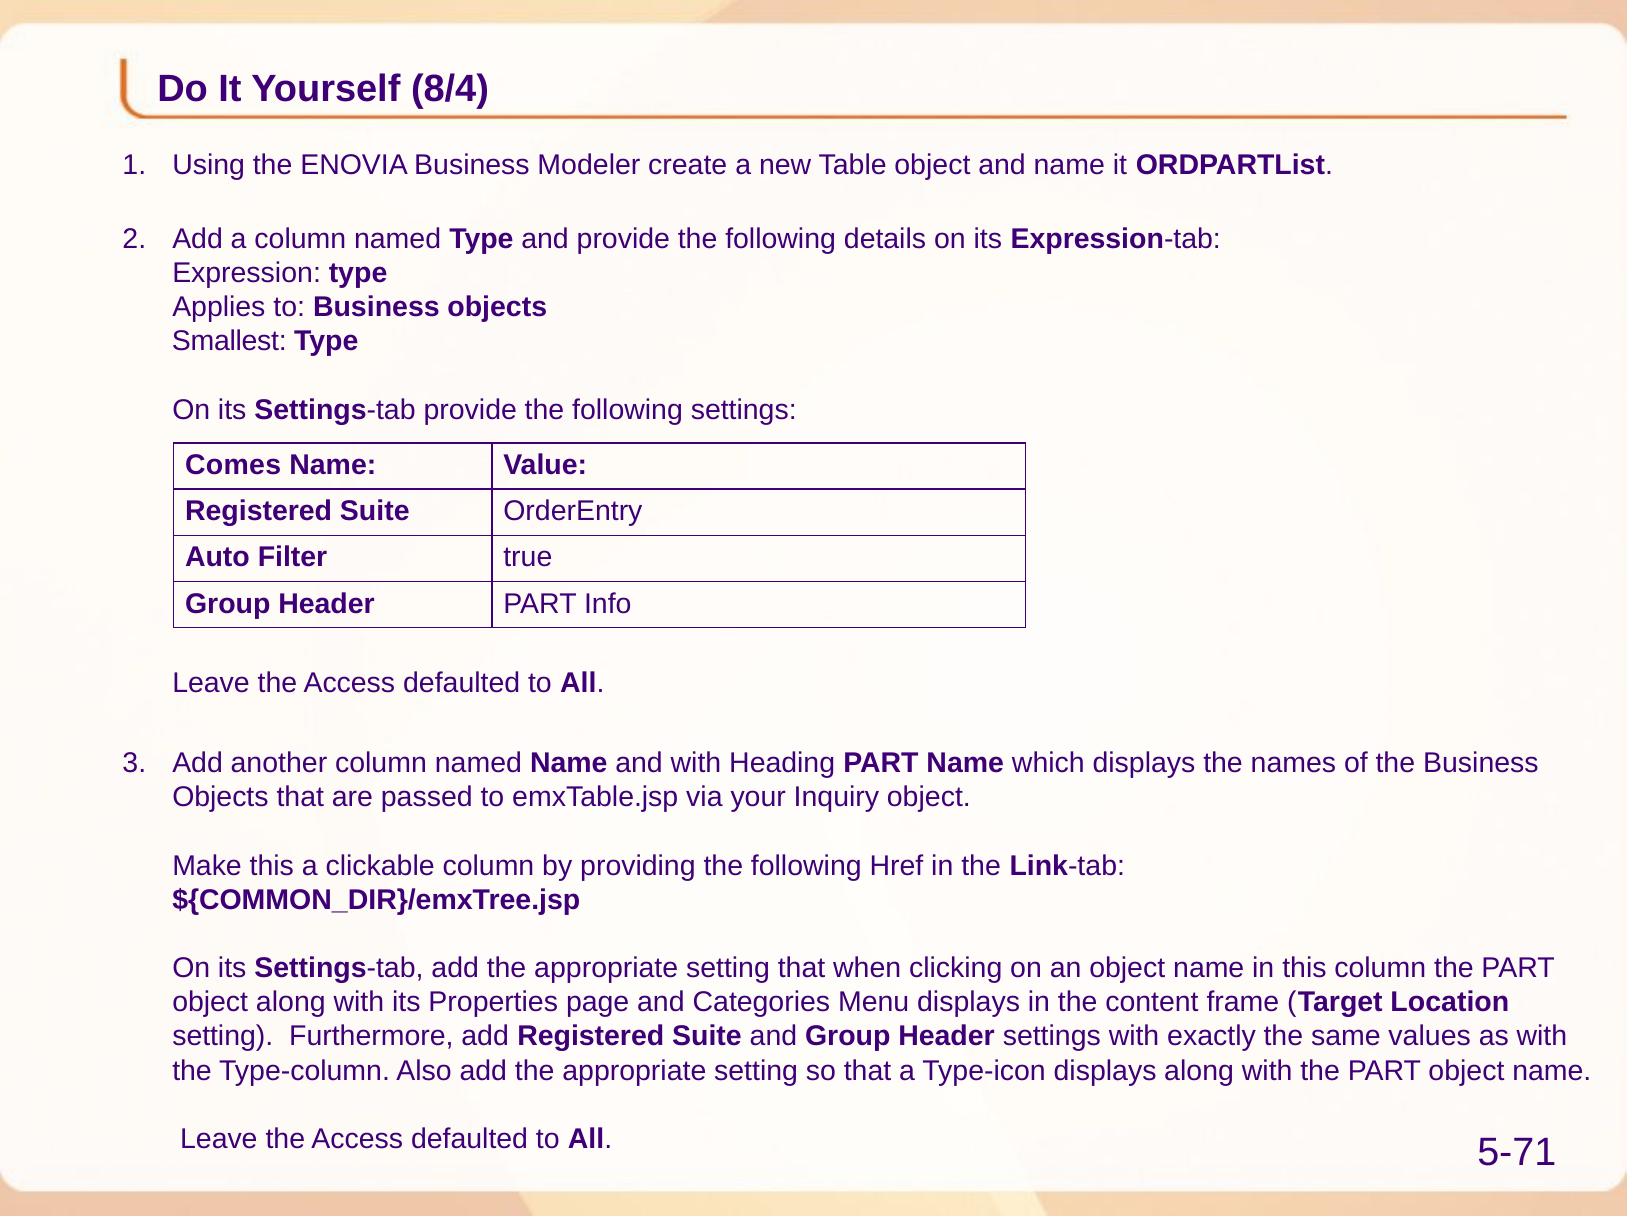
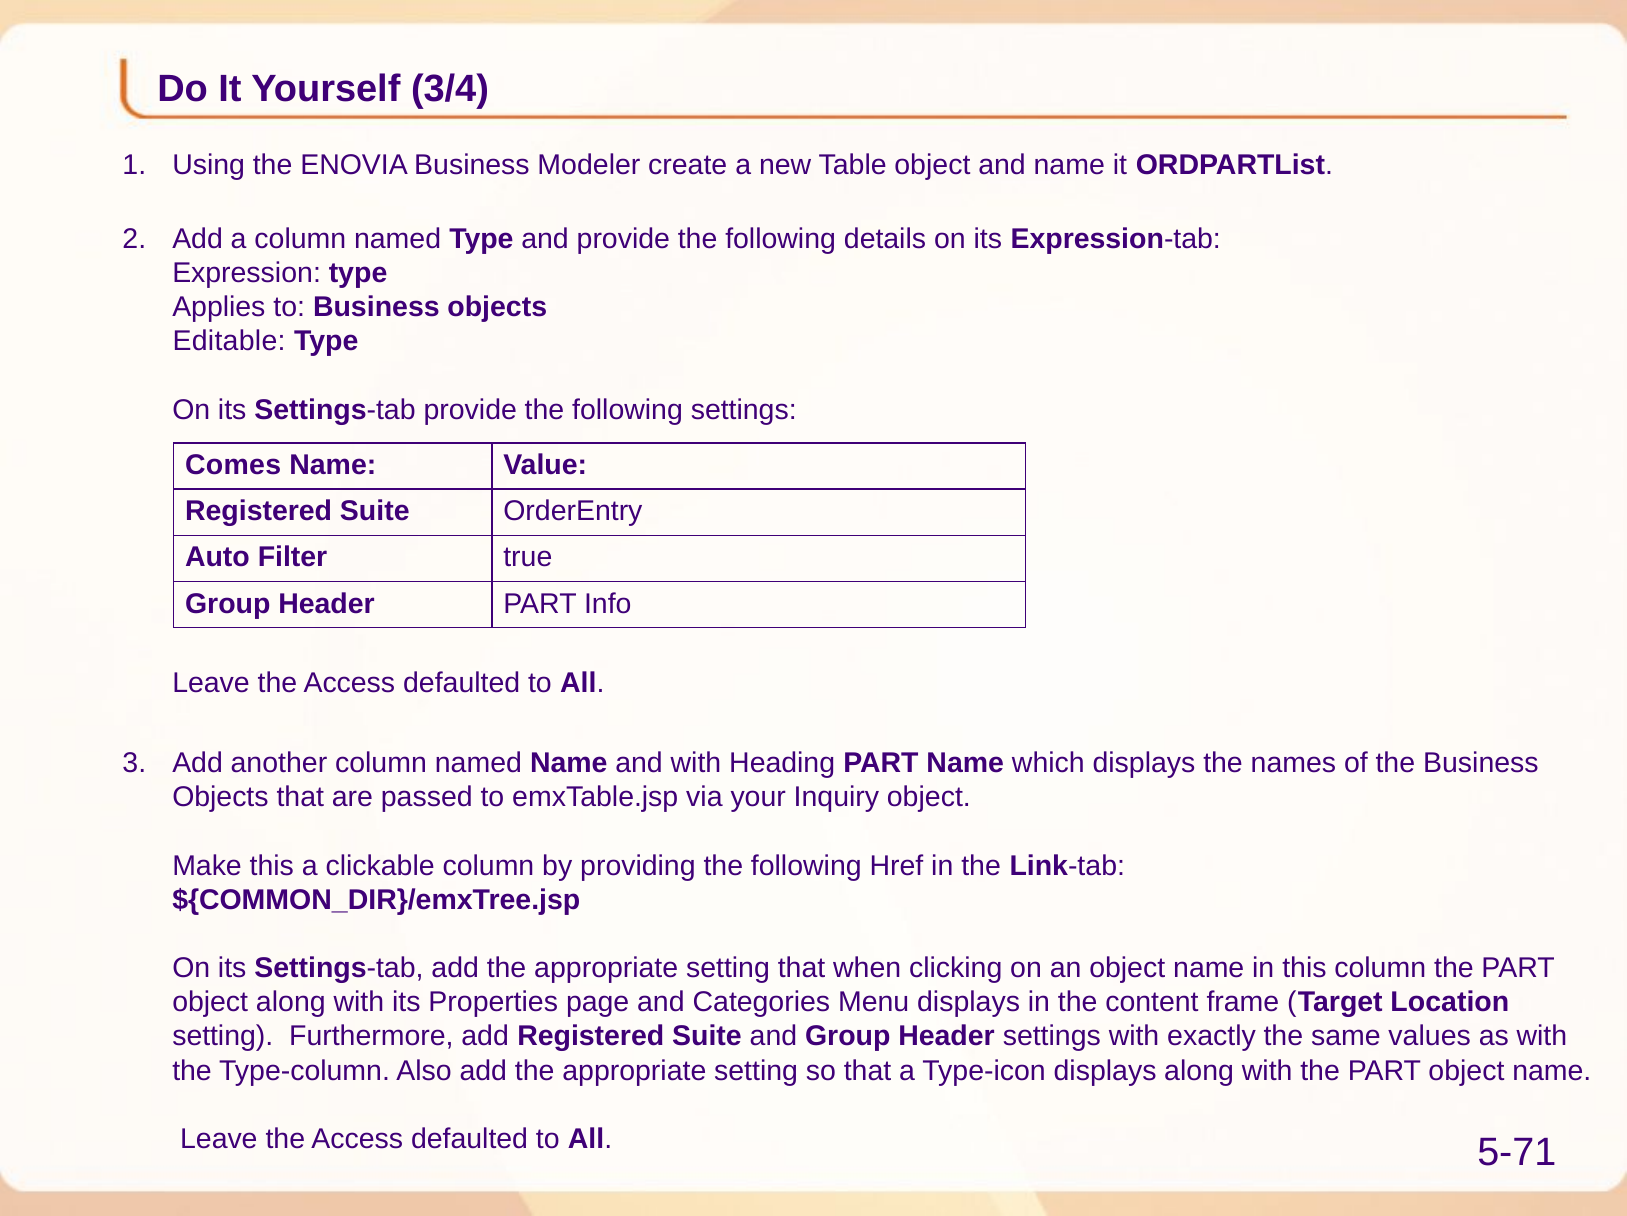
8/4: 8/4 -> 3/4 (450, 89)
Smallest: Smallest -> Editable (229, 341)
